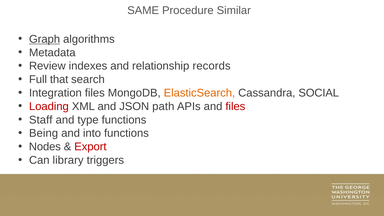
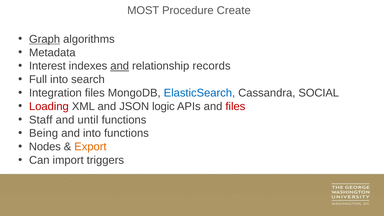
SAME: SAME -> MOST (143, 10)
Similar: Similar -> Create (234, 10)
Review: Review -> Interest (47, 66)
and underline: none -> present (120, 66)
Full that: that -> into (59, 79)
ElasticSearch colour: orange -> blue (199, 93)
path: path -> logic (163, 106)
type: type -> until (88, 120)
Export colour: red -> orange (90, 147)
library: library -> import (68, 160)
